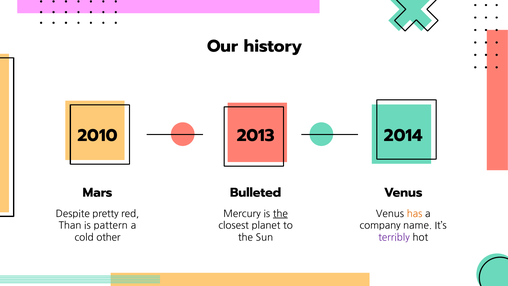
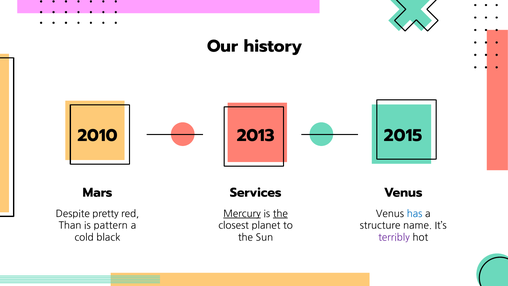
2014: 2014 -> 2015 (403, 136)
Bulleted: Bulleted -> Services (256, 192)
Mercury underline: none -> present (242, 214)
has colour: orange -> blue (415, 214)
company: company -> structure (380, 225)
other: other -> black (108, 237)
